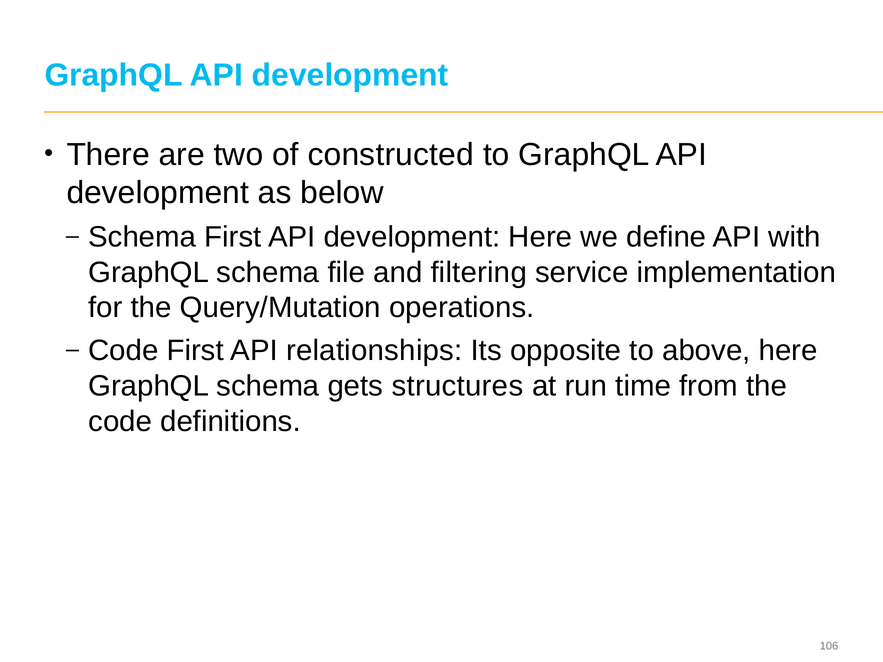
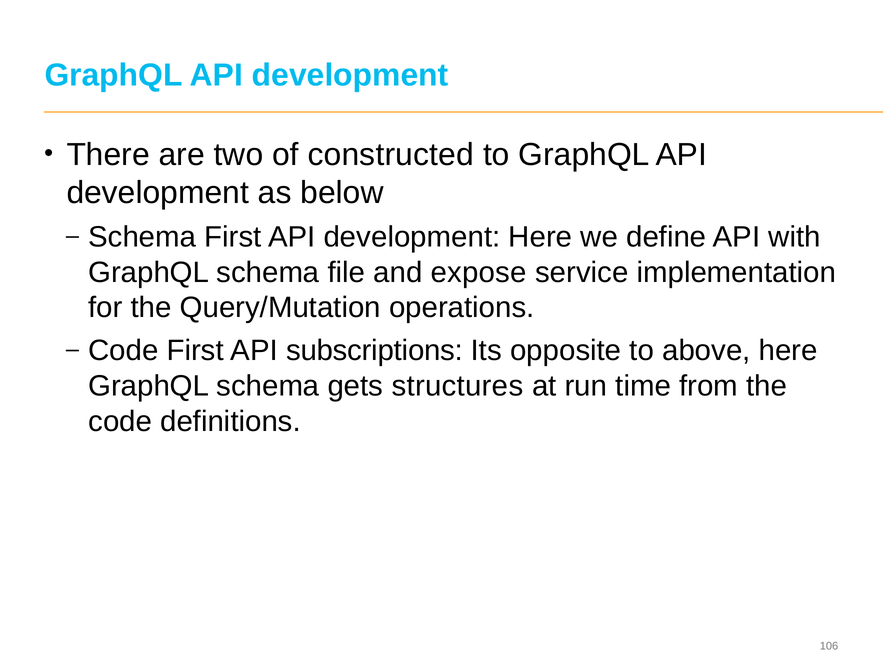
filtering: filtering -> expose (479, 273)
relationships: relationships -> subscriptions (374, 351)
